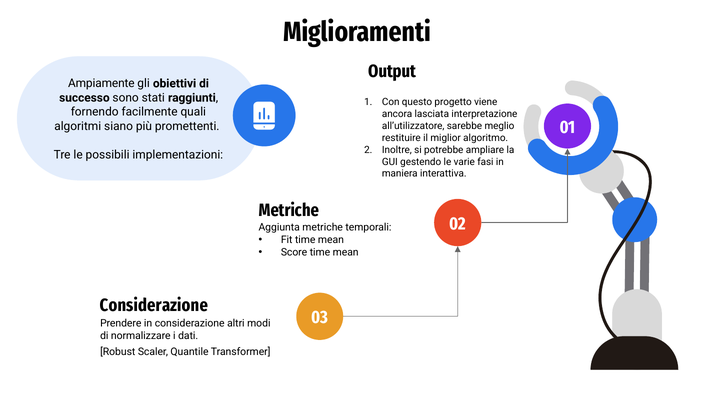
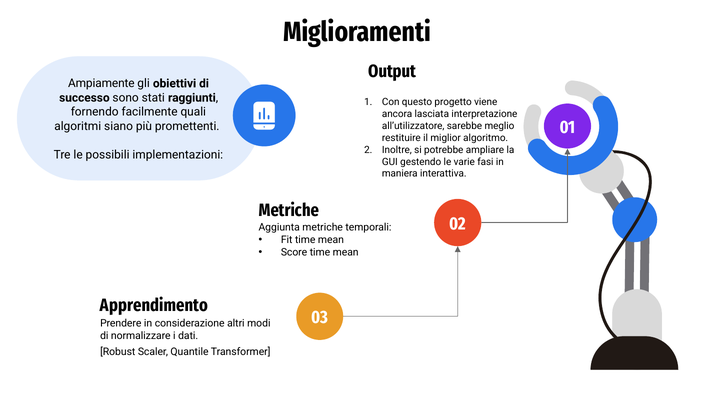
Considerazione: Considerazione -> Apprendimento (154, 305)
